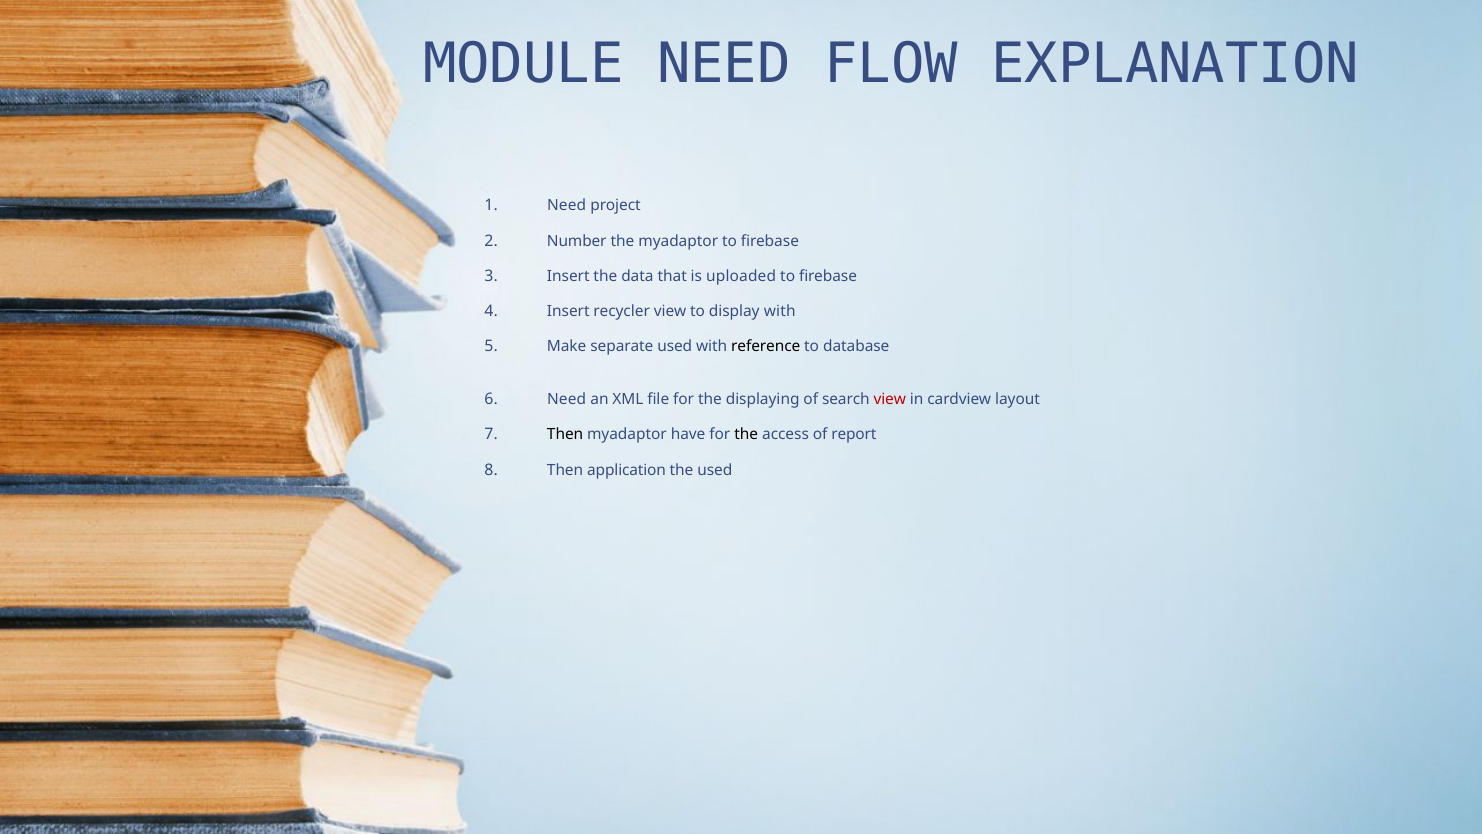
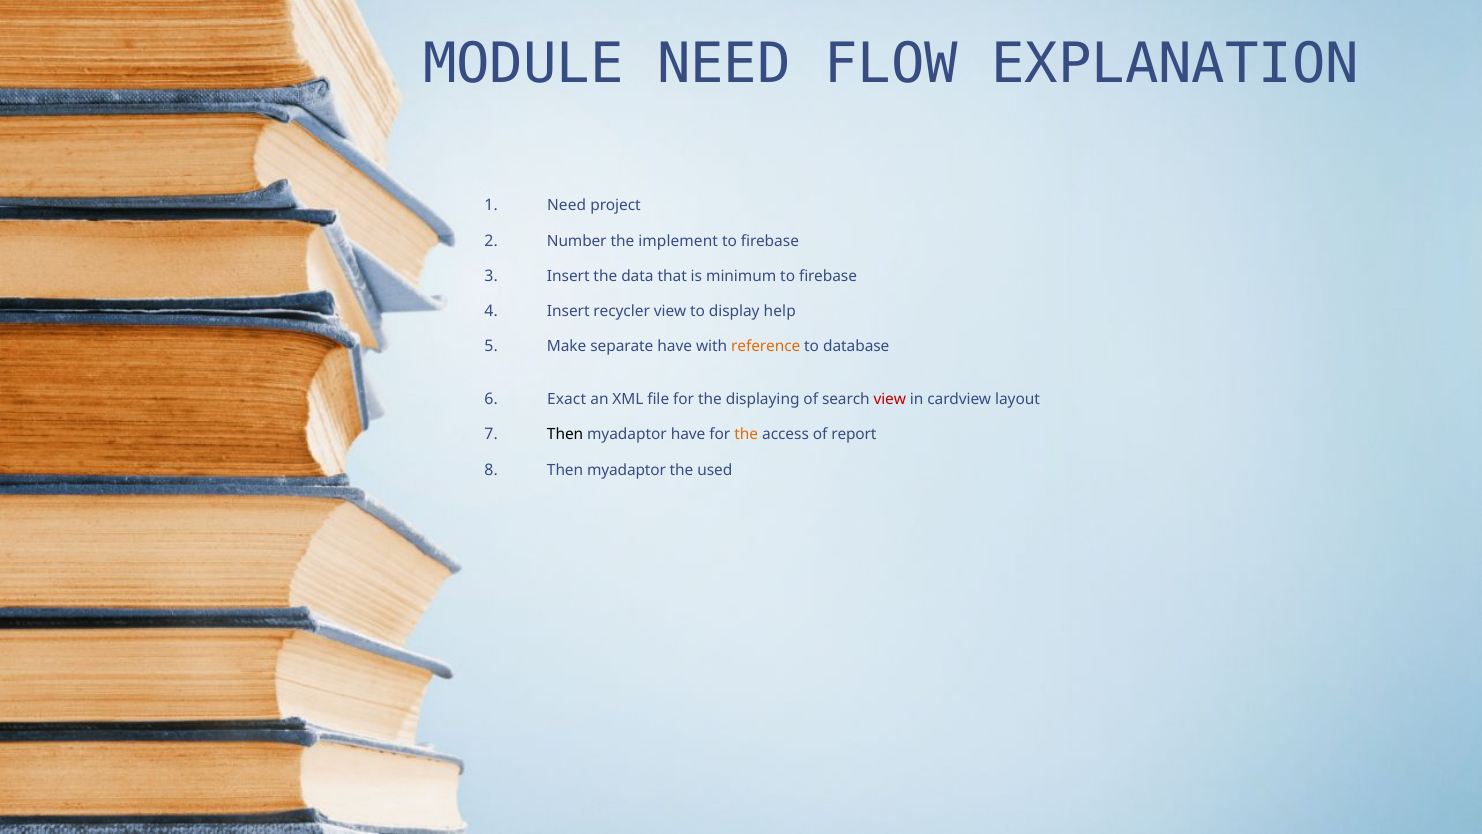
the myadaptor: myadaptor -> implement (678, 241)
uploaded: uploaded -> minimum (741, 276)
display with: with -> help (780, 311)
separate used: used -> have (675, 347)
reference colour: black -> orange (766, 347)
Need: Need -> Exact (567, 399)
the colour: black -> orange (746, 435)
application: application -> myadaptor (627, 470)
